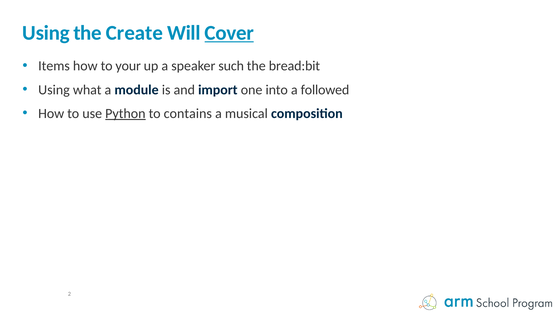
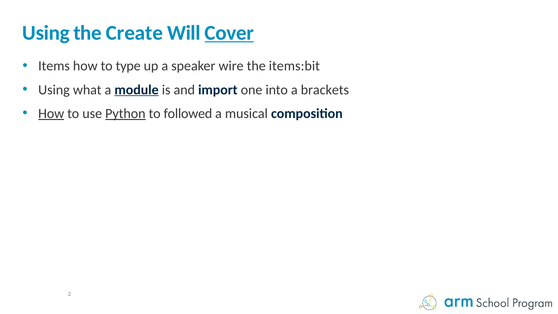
your: your -> type (128, 66)
such: such -> wire (231, 66)
bread:bit: bread:bit -> items:bit (294, 66)
module underline: none -> present (137, 90)
followed: followed -> brackets (325, 90)
How underline: none -> present (51, 113)
contains: contains -> followed (188, 113)
